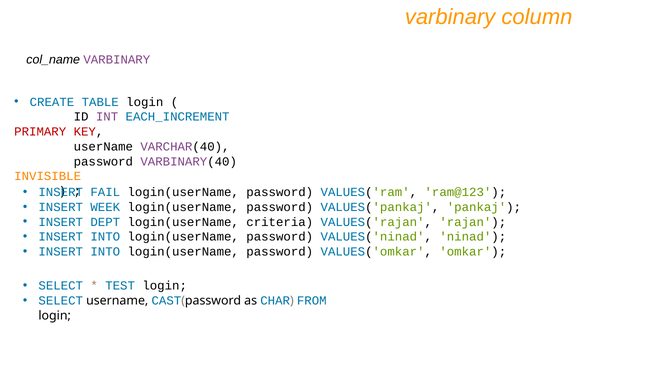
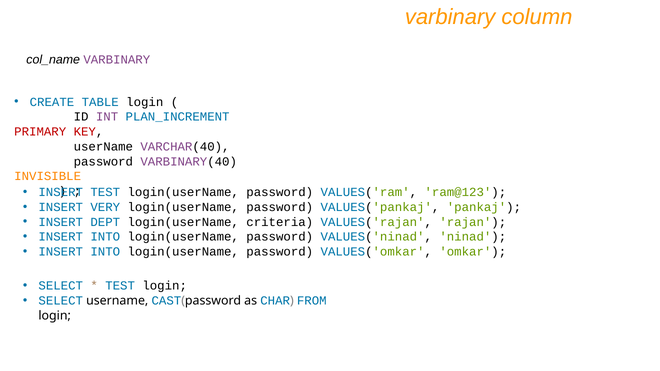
EACH_INCREMENT: EACH_INCREMENT -> PLAN_INCREMENT (178, 117)
FAIL: FAIL -> TEST (105, 192)
WEEK: WEEK -> VERY (105, 207)
